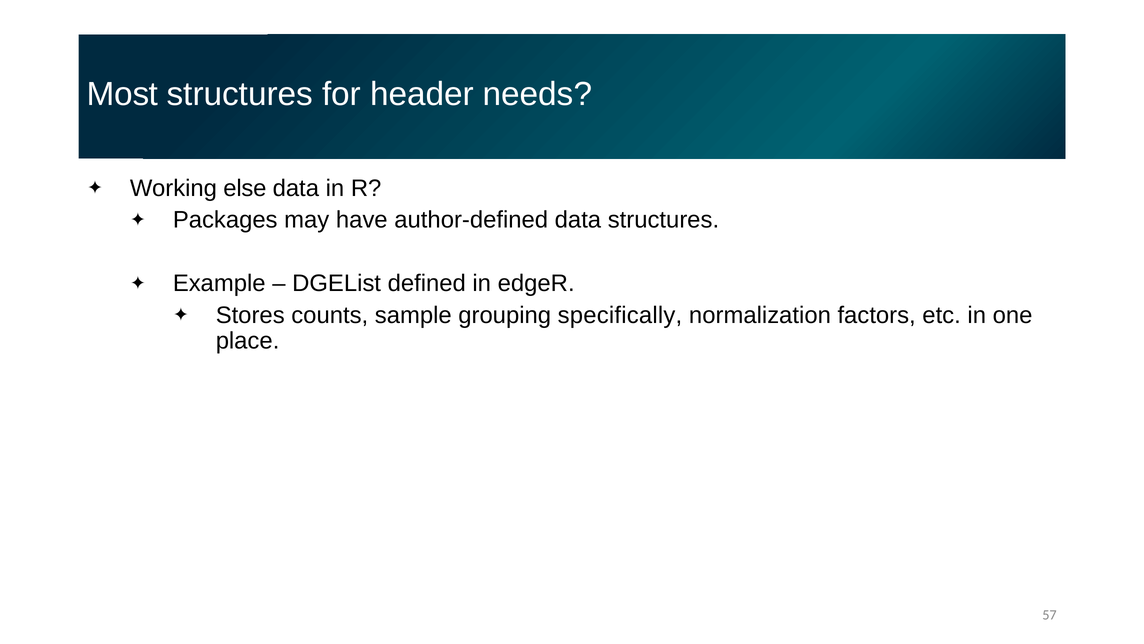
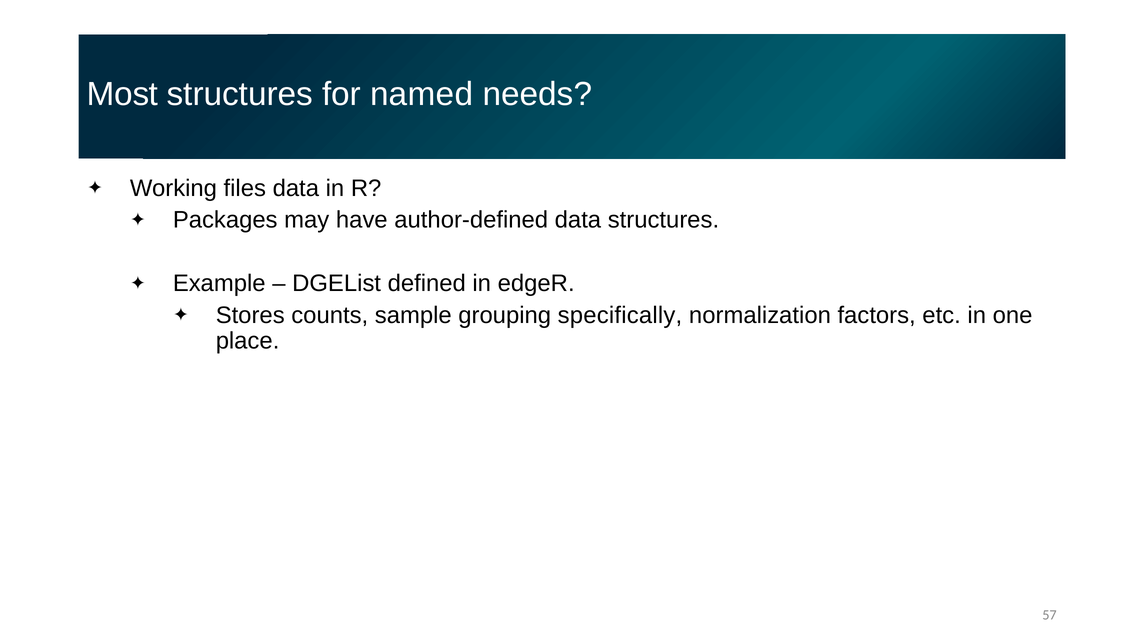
header: header -> named (422, 94)
else: else -> files (245, 188)
